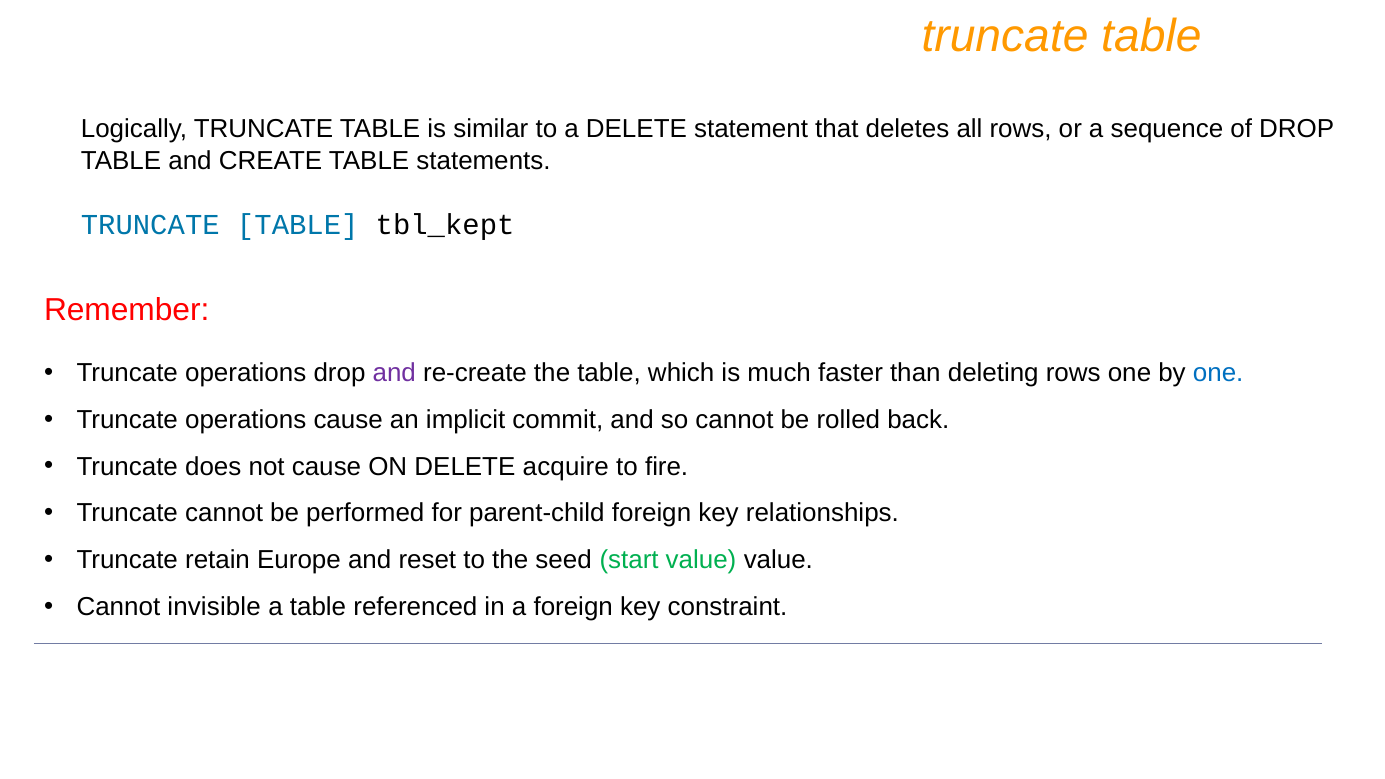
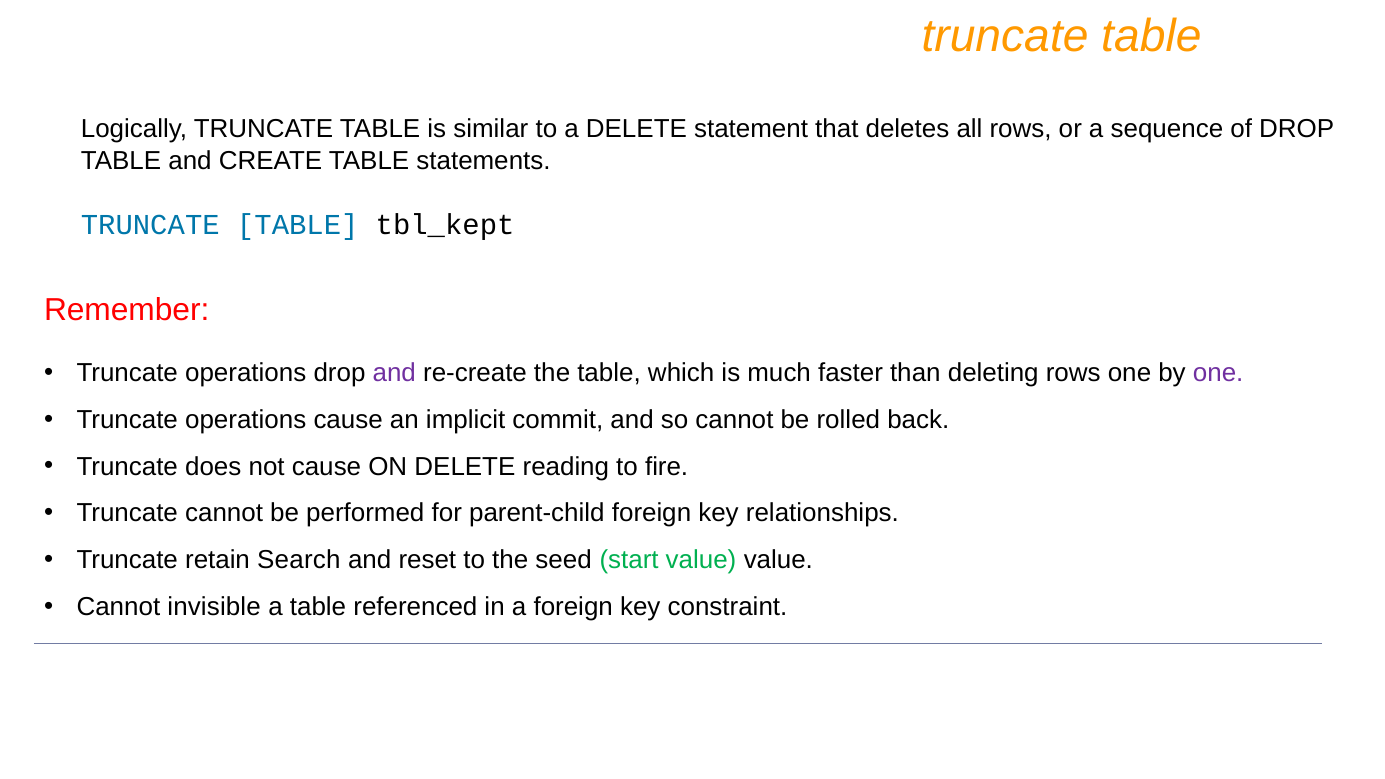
one colour: blue -> purple (1218, 373)
acquire: acquire -> reading (566, 467)
Europe: Europe -> Search (299, 560)
